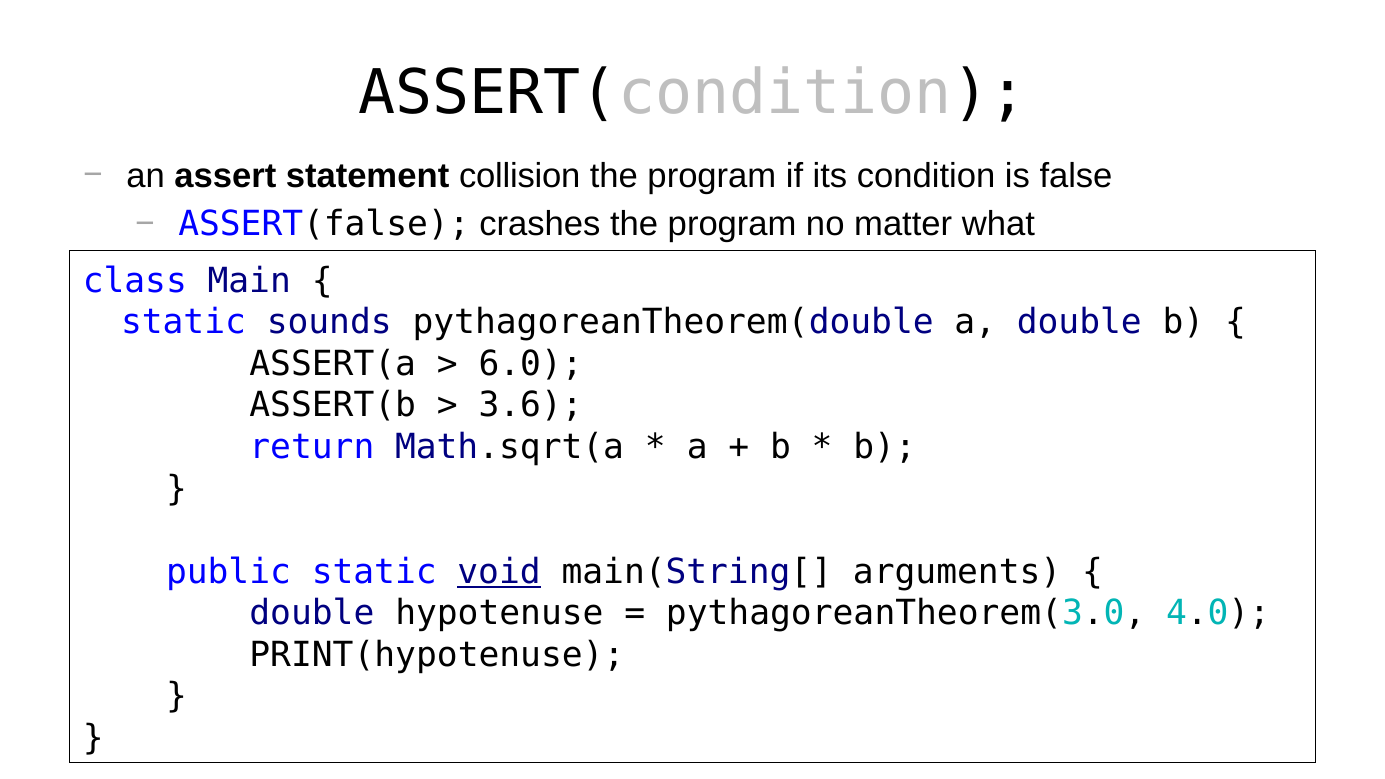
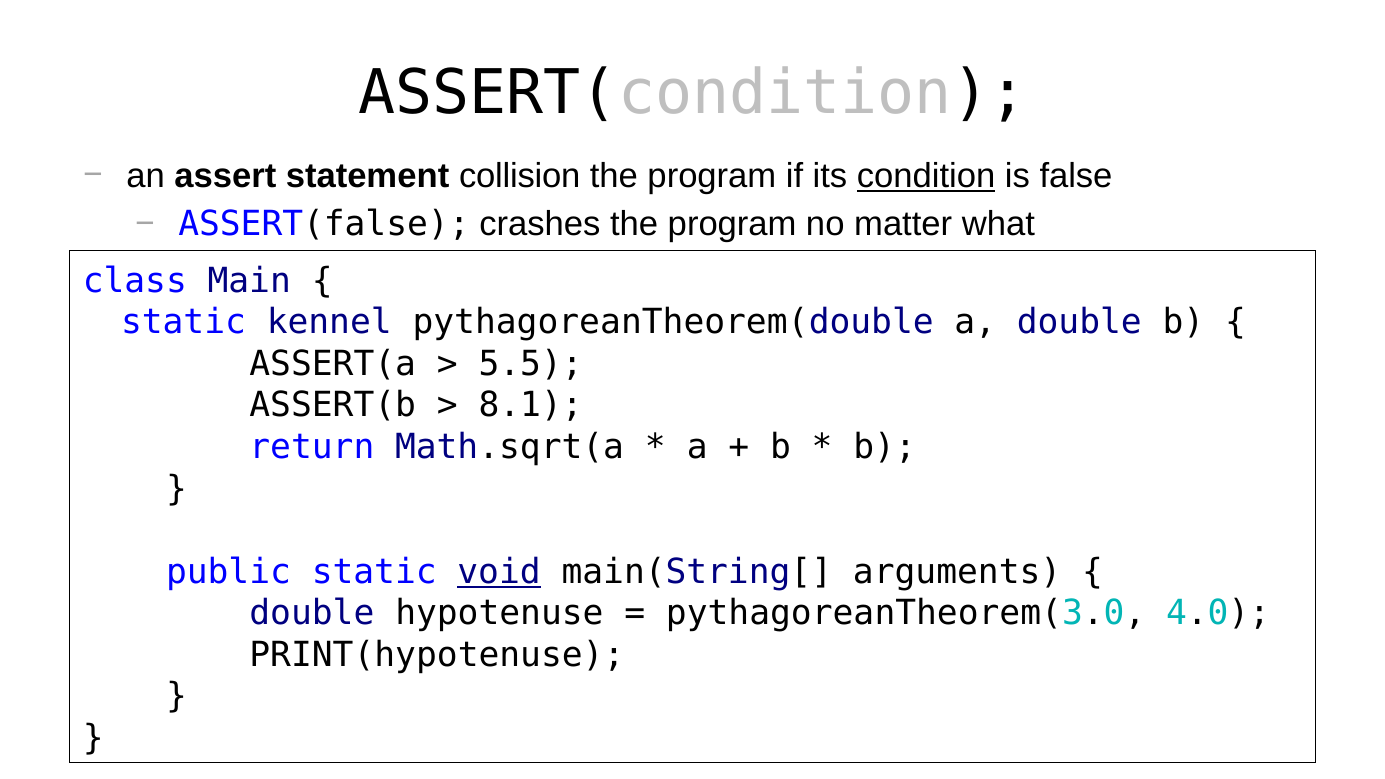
condition underline: none -> present (926, 176)
sounds: sounds -> kennel (329, 322)
6.0: 6.0 -> 5.5 (531, 364)
3.6: 3.6 -> 8.1 (531, 406)
